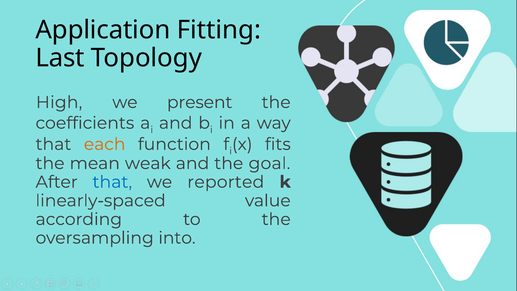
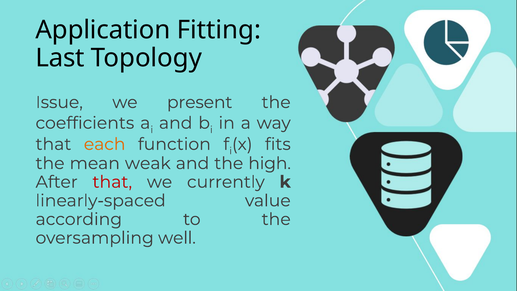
High: High -> Issue (59, 102)
goal: goal -> high (270, 163)
that colour: blue -> red (112, 182)
reported: reported -> currently (226, 182)
into: into -> well (177, 238)
